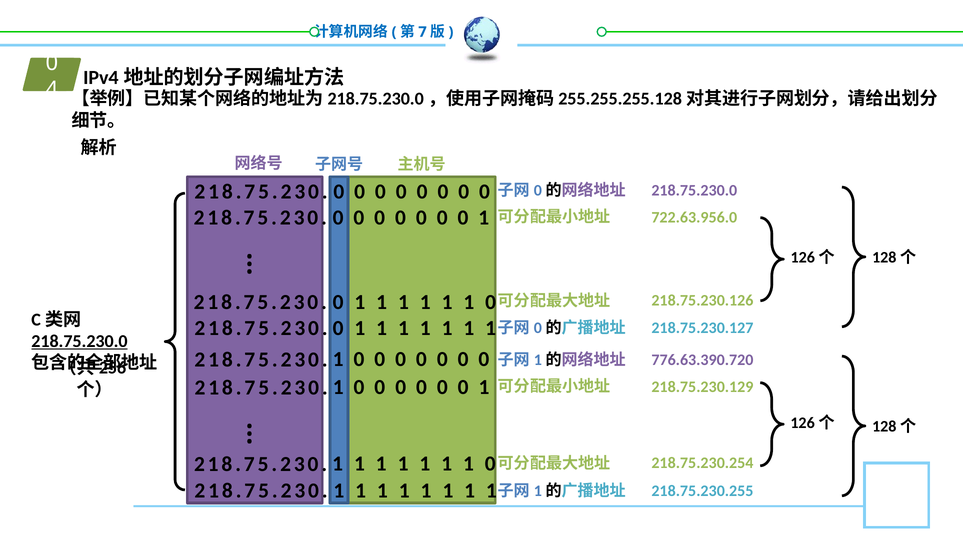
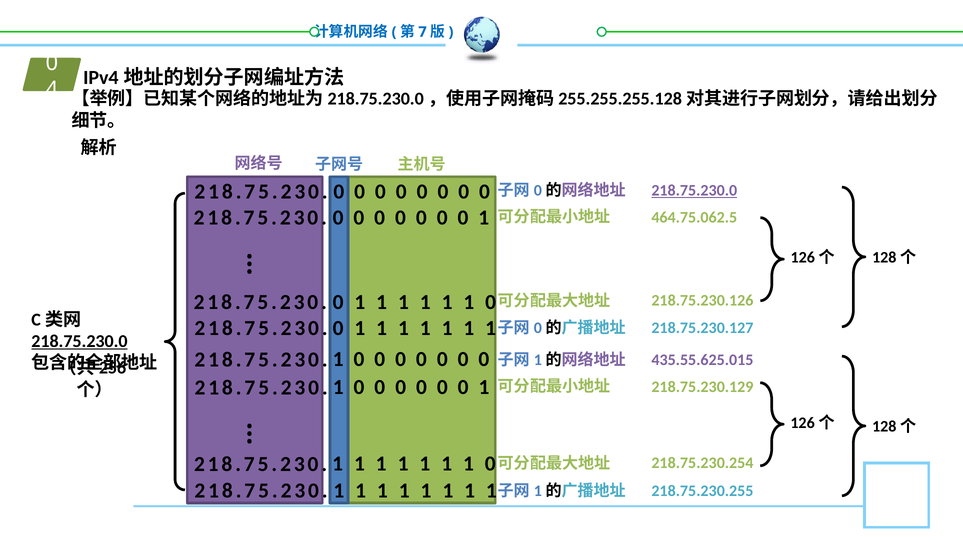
218.75.230.0 underline: none -> present (694, 190)
722.63.956.0: 722.63.956.0 -> 464.75.062.5 (694, 217)
776.63.390.720: 776.63.390.720 -> 435.55.625.015 (702, 360)
